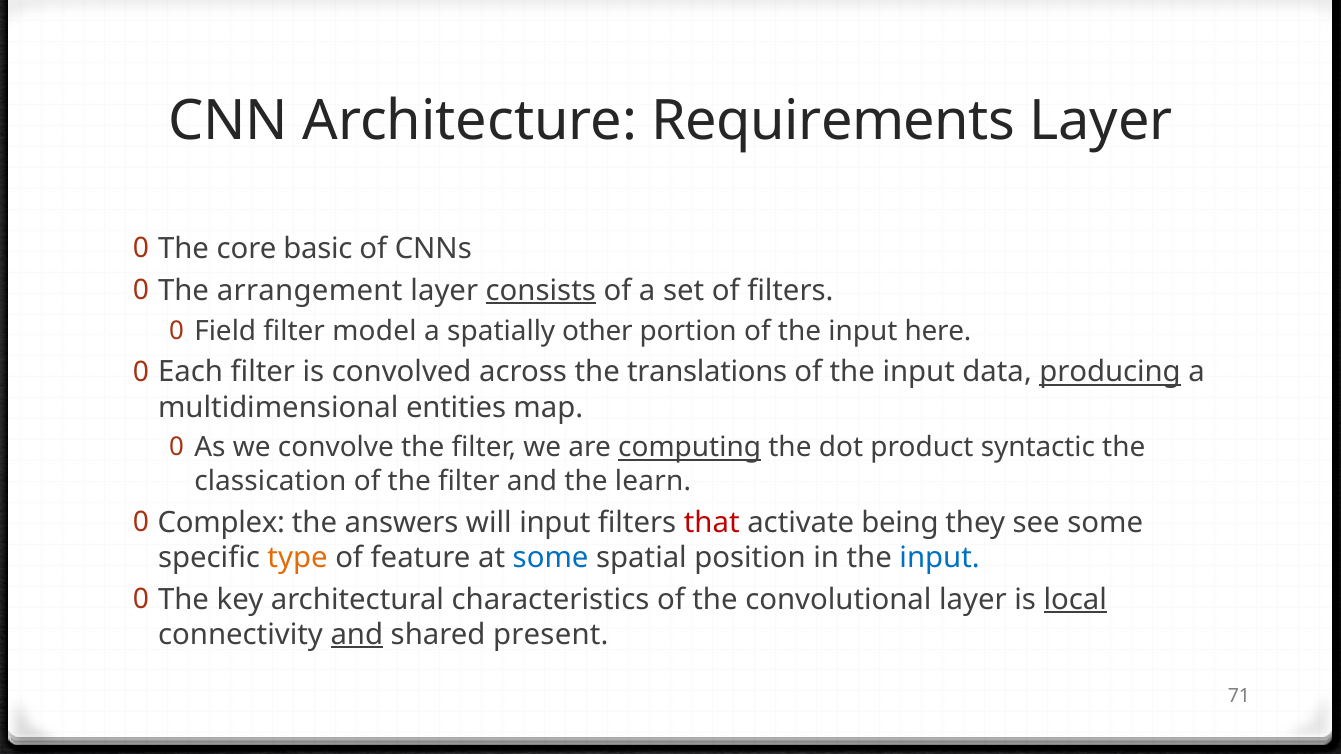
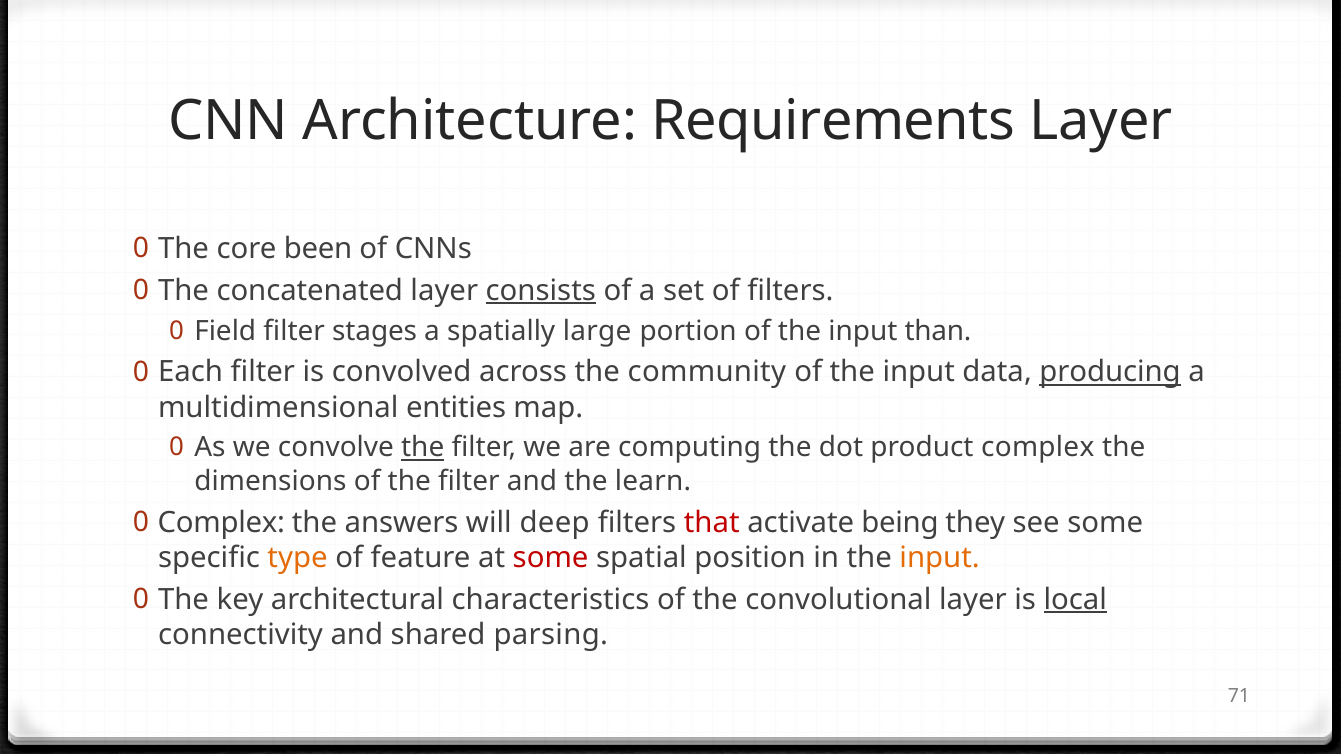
basic: basic -> been (318, 249)
arrangement: arrangement -> concatenated (310, 291)
model: model -> stages (375, 331)
other: other -> large (597, 331)
here: here -> than (938, 331)
translations: translations -> community (707, 372)
the underline: none -> present (423, 448)
computing underline: present -> none (690, 448)
product syntactic: syntactic -> complex (1038, 448)
classication: classication -> dimensions (270, 481)
will input: input -> deep (555, 523)
some colour: blue -> red (551, 558)
input colour: blue -> orange (940, 558)
and underline: present -> none (357, 635)
present: present -> parsing (551, 635)
